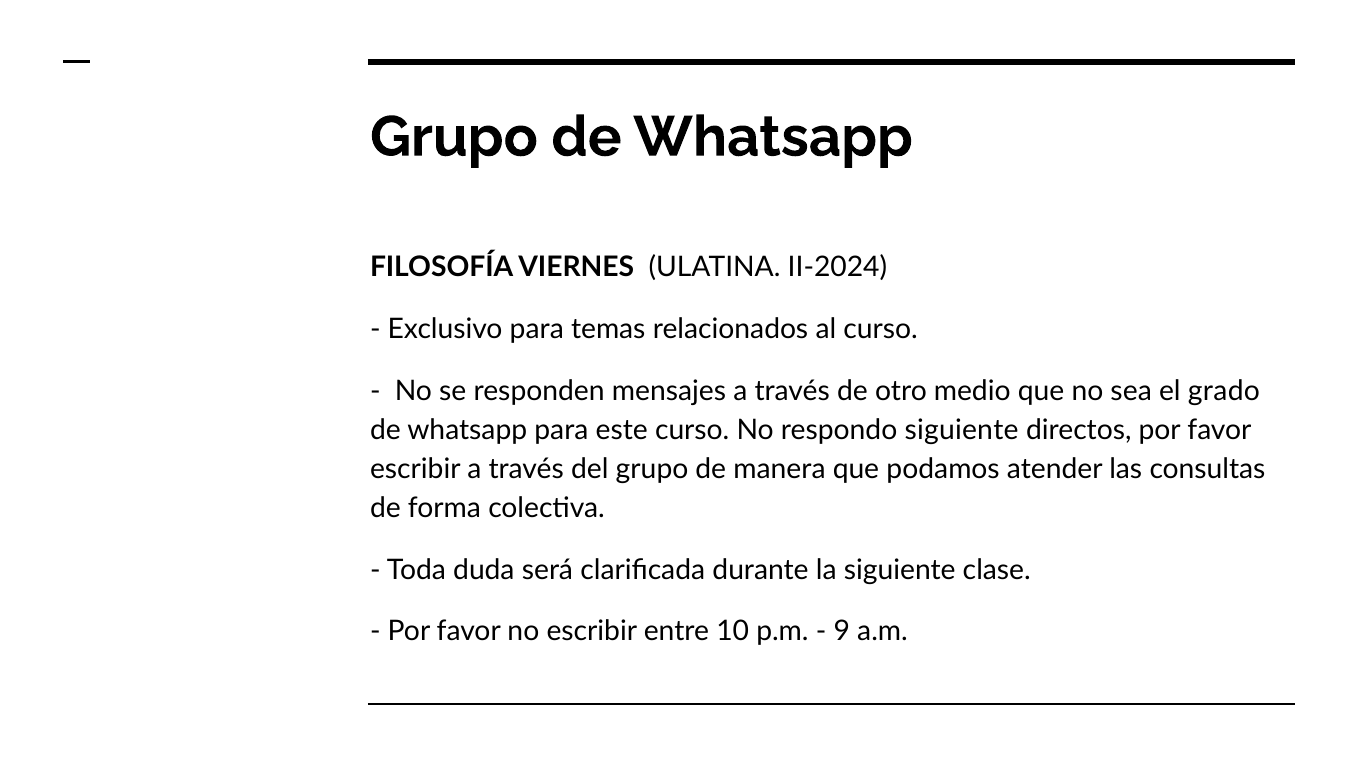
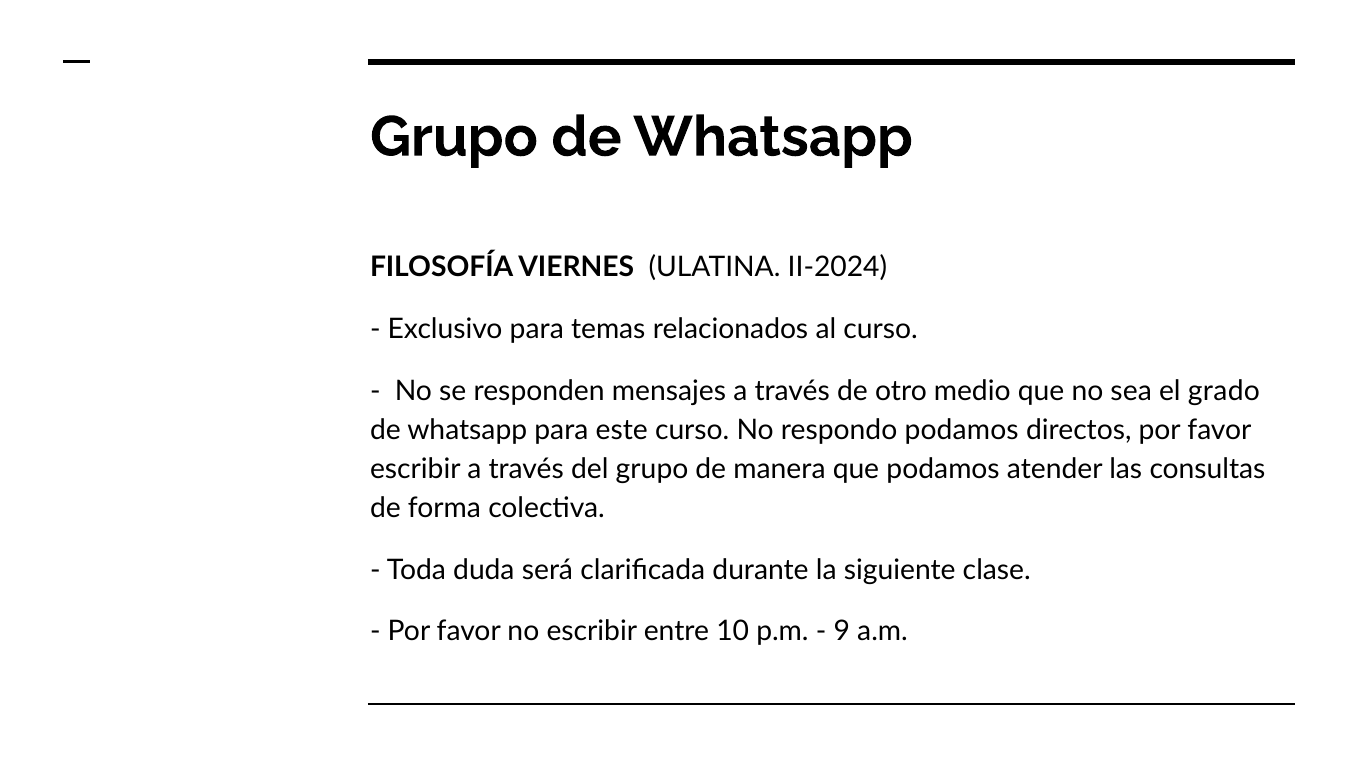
respondo siguiente: siguiente -> podamos (962, 430)
